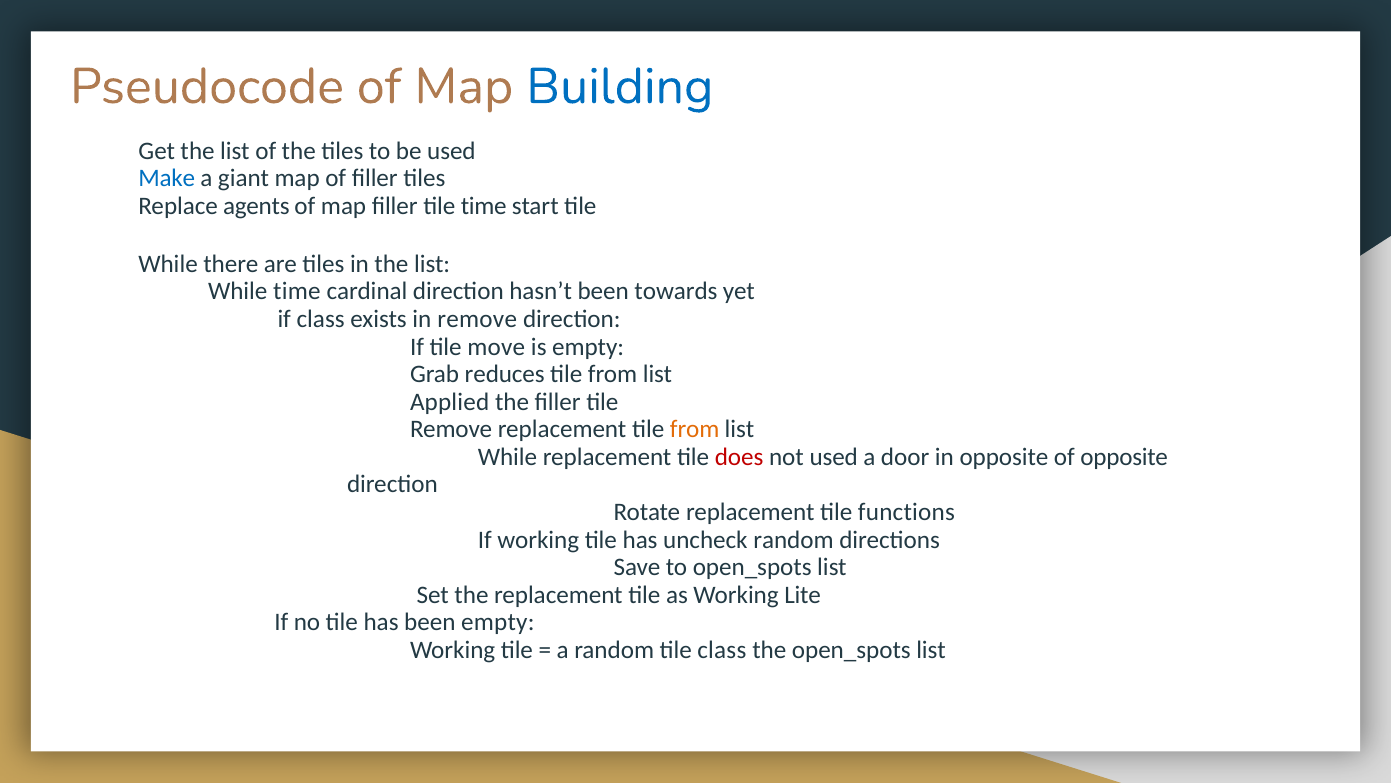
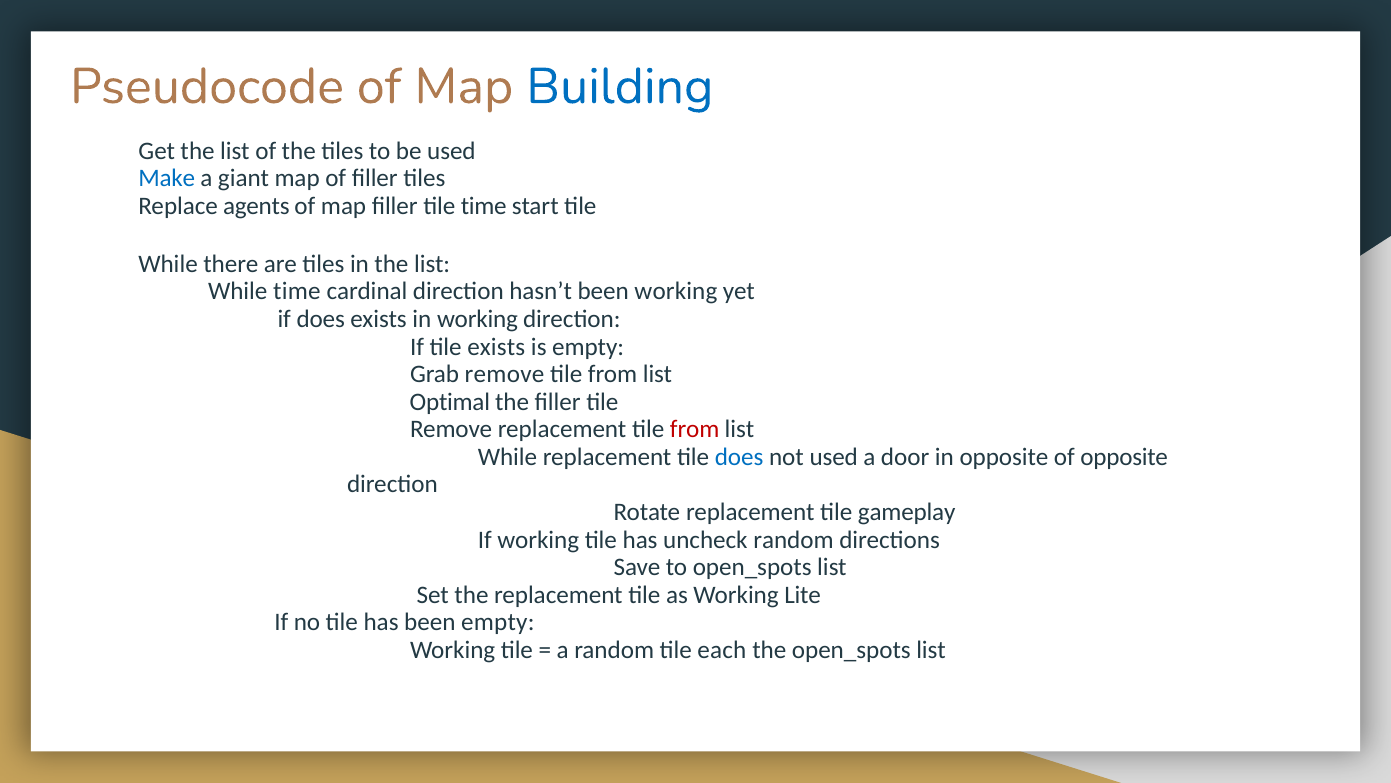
been towards: towards -> working (676, 291)
if class: class -> does (321, 319)
in remove: remove -> working (477, 319)
tile move: move -> exists (496, 347)
Grab reduces: reduces -> remove (505, 374)
Applied: Applied -> Optimal (450, 402)
from colour: orange -> red (695, 429)
does colour: red -> blue (739, 457)
functions: functions -> gameplay (907, 512)
tile class: class -> each (722, 650)
